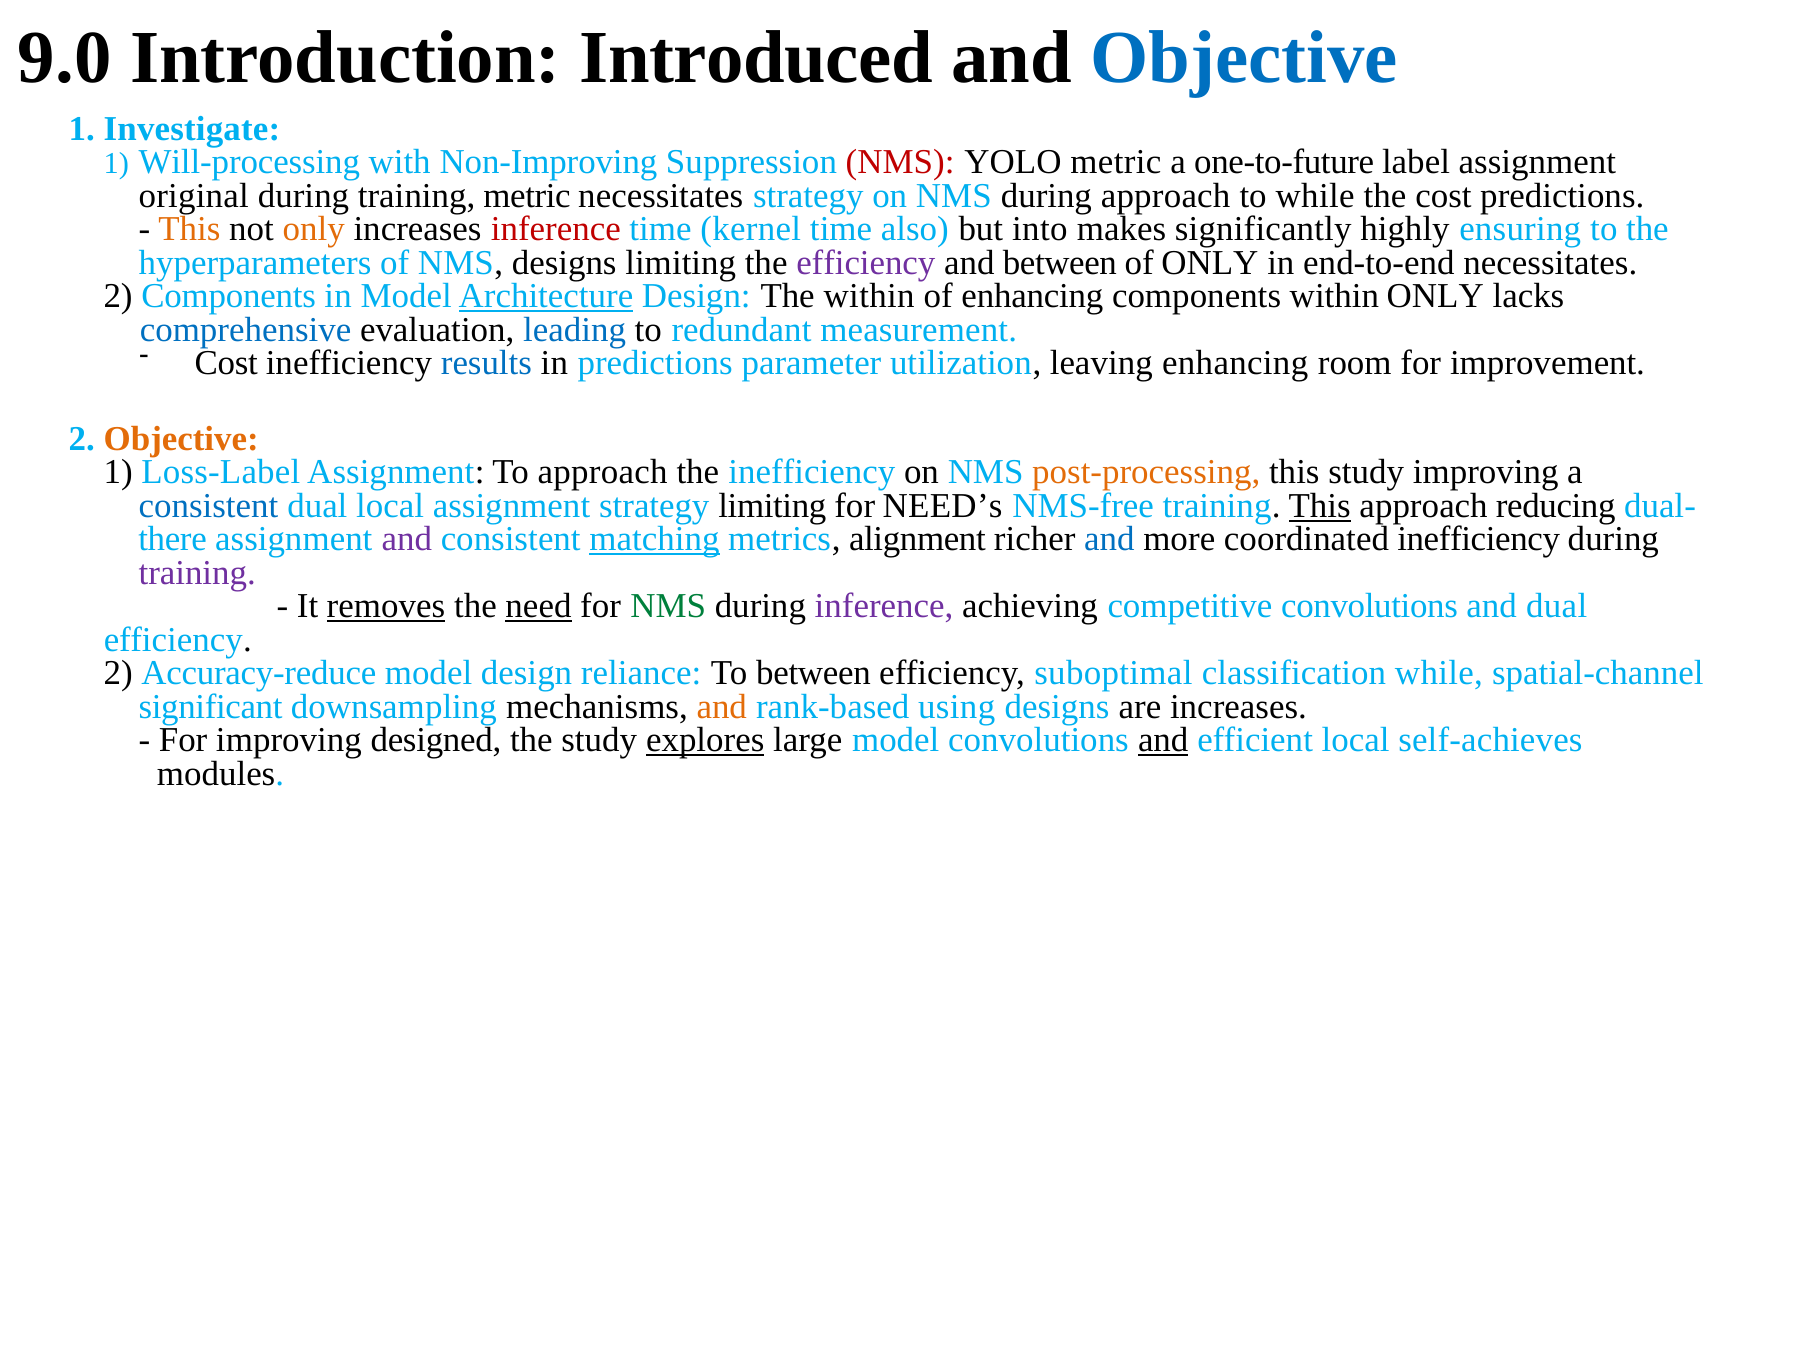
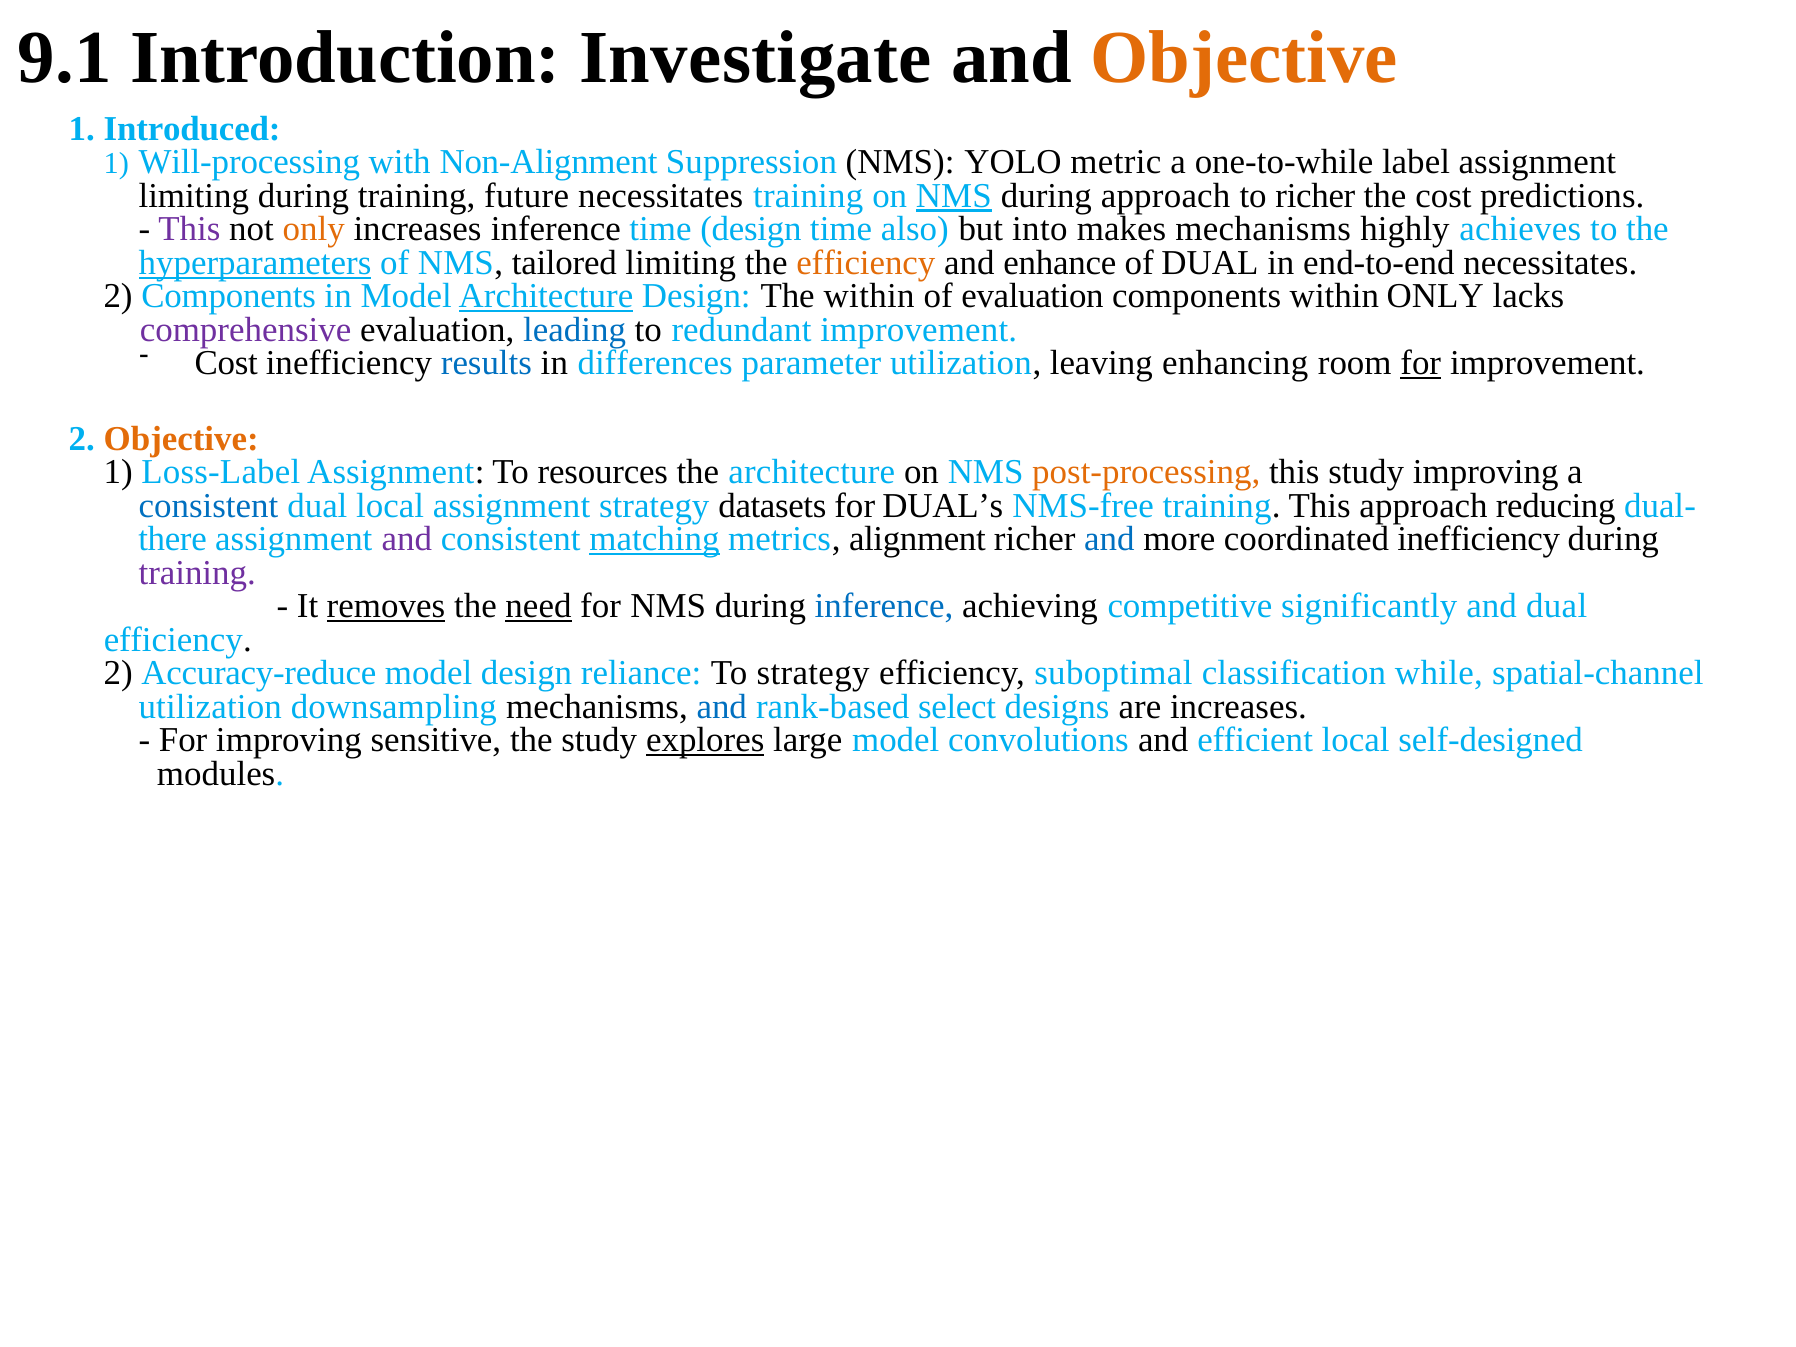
9.0: 9.0 -> 9.1 (65, 57)
Introduced: Introduced -> Investigate (756, 57)
Objective colour: blue -> orange (1244, 57)
Investigate: Investigate -> Introduced (192, 128)
Non-Improving: Non-Improving -> Non-Alignment (549, 162)
NMS colour: red -> black (900, 162)
one-to-future: one-to-future -> one-to-while (1284, 162)
original: original -> limiting (194, 196)
training metric: metric -> future (527, 196)
necessitates strategy: strategy -> training (808, 196)
NMS underline: none -> present (954, 196)
to while: while -> richer (1315, 196)
This colour: orange -> purple (189, 229)
inference colour: red -> black (556, 229)
time kernel: kernel -> design (751, 229)
makes significantly: significantly -> mechanisms (1263, 229)
ensuring: ensuring -> achieves (1520, 229)
hyperparameters underline: none -> present (255, 263)
NMS designs: designs -> tailored (564, 263)
efficiency colour: purple -> orange (866, 263)
and between: between -> enhance (1060, 263)
of ONLY: ONLY -> DUAL (1210, 263)
of enhancing: enhancing -> evaluation (1033, 296)
comprehensive colour: blue -> purple (246, 330)
redundant measurement: measurement -> improvement (919, 330)
in predictions: predictions -> differences (655, 363)
for underline: none -> present (1421, 363)
To approach: approach -> resources (603, 472)
the inefficiency: inefficiency -> architecture (812, 472)
strategy limiting: limiting -> datasets (772, 506)
NEED’s: NEED’s -> DUAL’s (943, 506)
This underline: present -> none (1320, 506)
NMS colour: green -> black (668, 606)
inference colour: purple -> blue (884, 606)
competitive convolutions: convolutions -> significantly (1369, 606)
To between: between -> strategy (813, 673)
significant: significant -> utilization (210, 707)
and colour: orange -> blue (722, 707)
using: using -> select (957, 707)
designed: designed -> sensitive (436, 740)
and underline: present -> none (1163, 740)
self-achieves: self-achieves -> self-designed (1491, 740)
